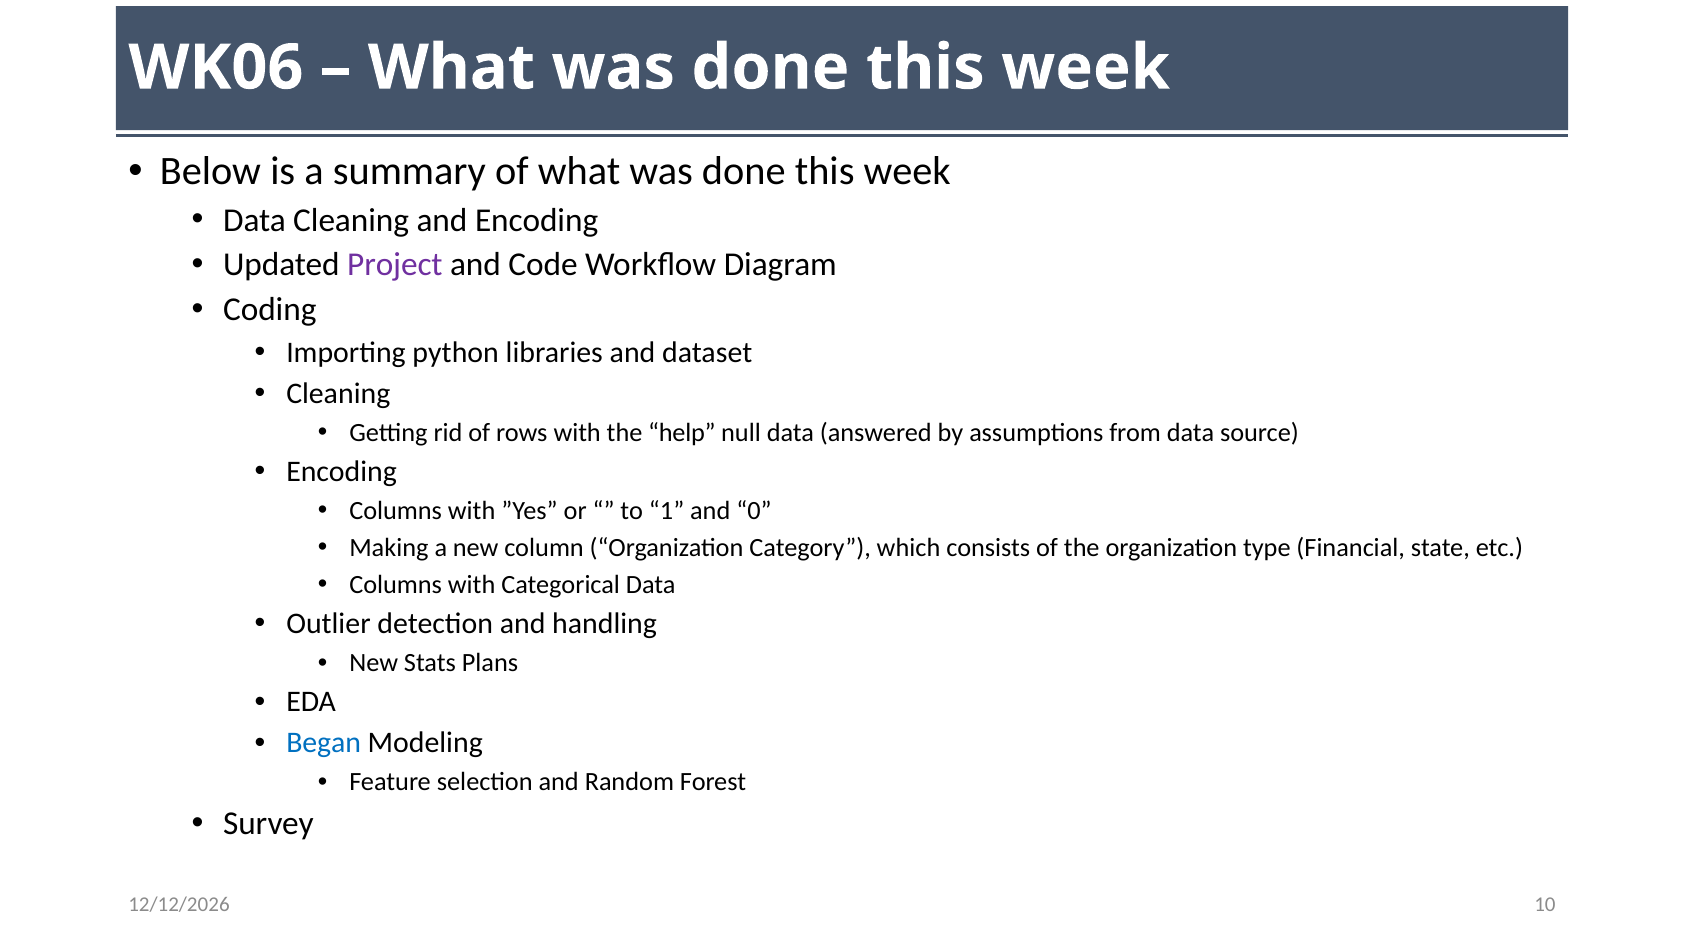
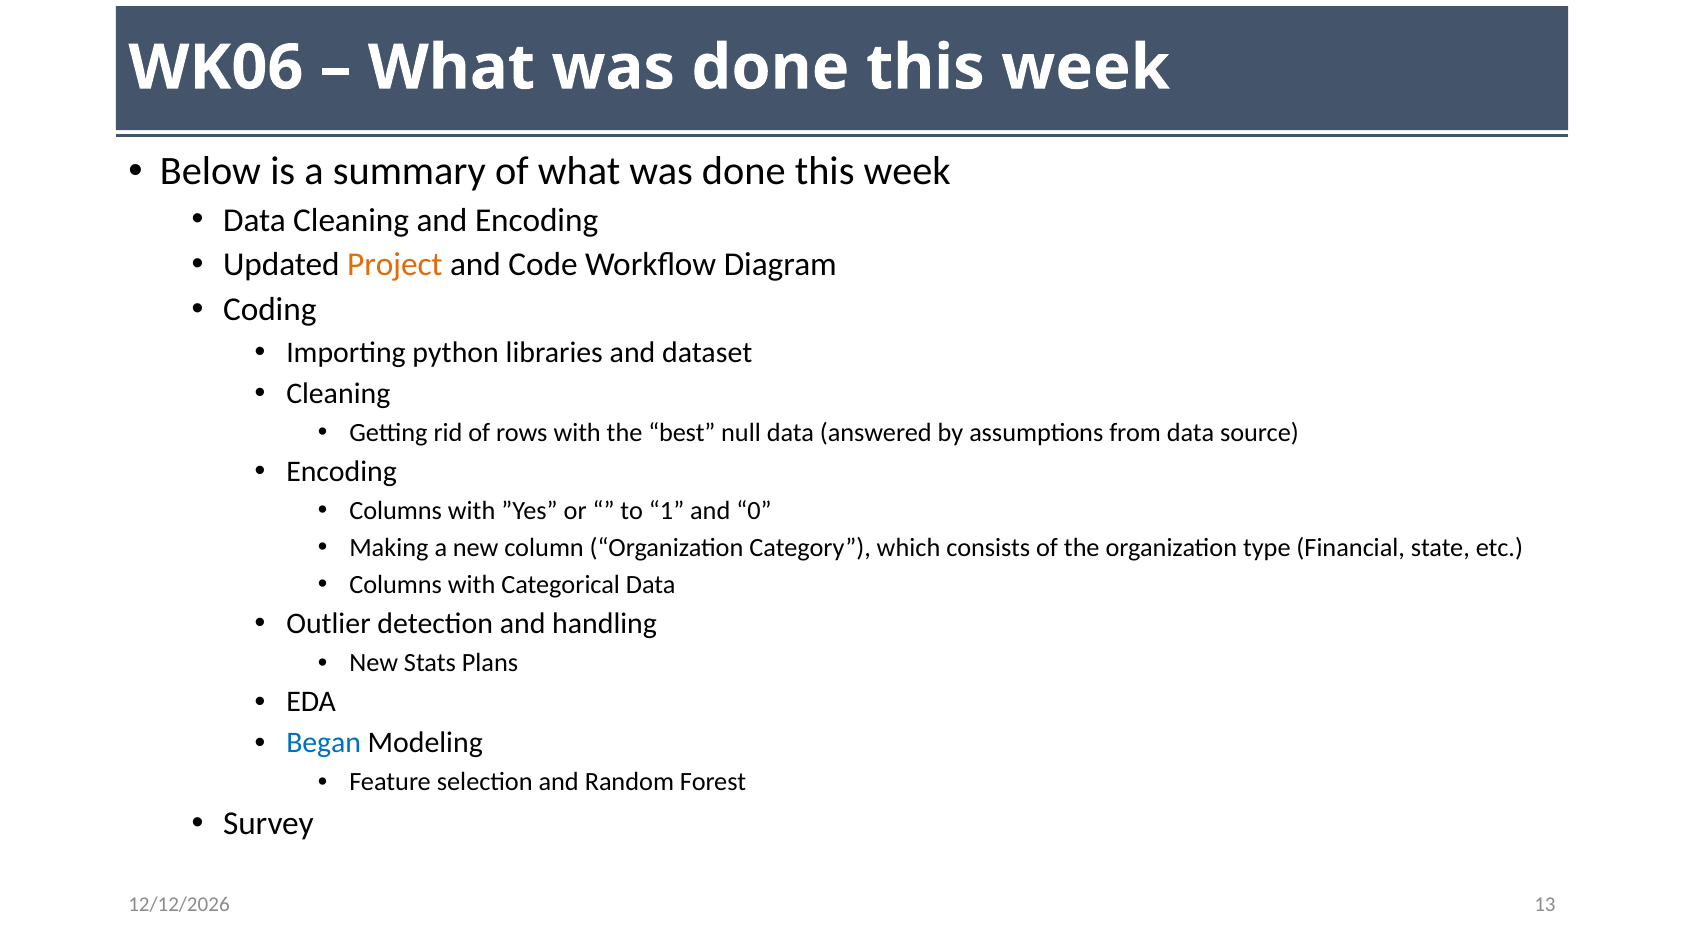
Project colour: purple -> orange (395, 265)
help: help -> best (682, 433)
10: 10 -> 13 (1545, 904)
